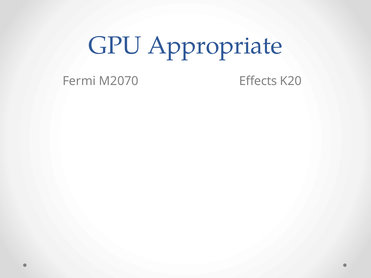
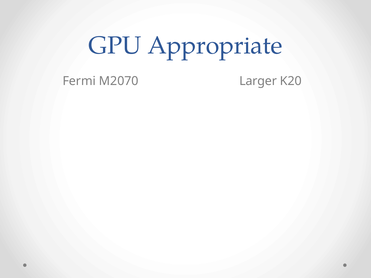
Effects: Effects -> Larger (258, 81)
